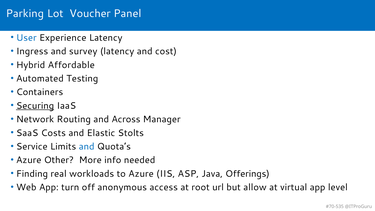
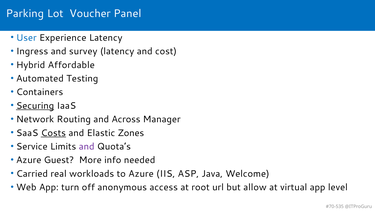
Costs underline: none -> present (53, 133)
Stolts: Stolts -> Zones (131, 133)
and colour: blue -> purple (87, 146)
Other: Other -> Guest (59, 160)
Finding: Finding -> Carried (32, 174)
Offerings: Offerings -> Welcome (247, 174)
